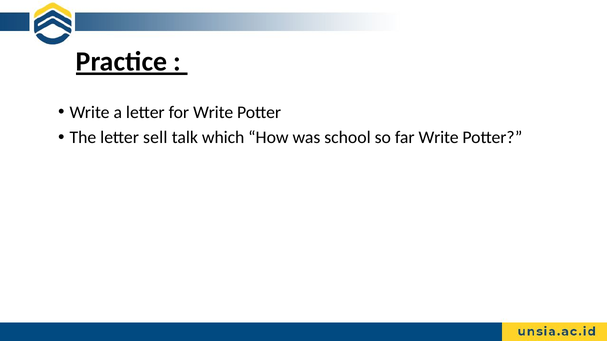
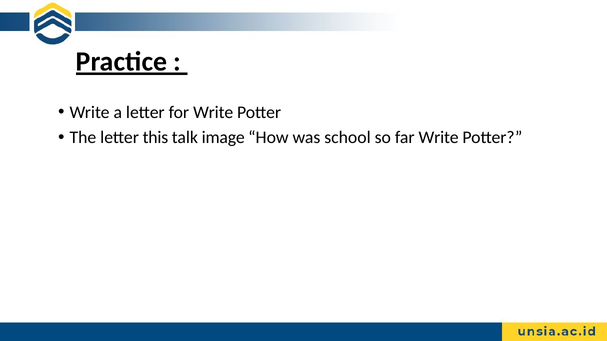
sell: sell -> this (155, 138)
which: which -> image (223, 138)
